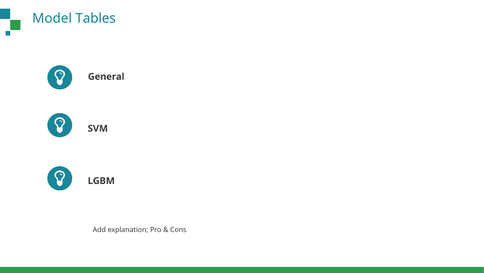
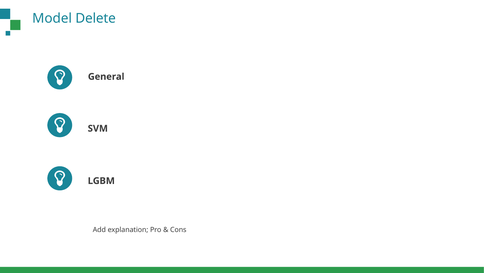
Tables: Tables -> Delete (96, 18)
